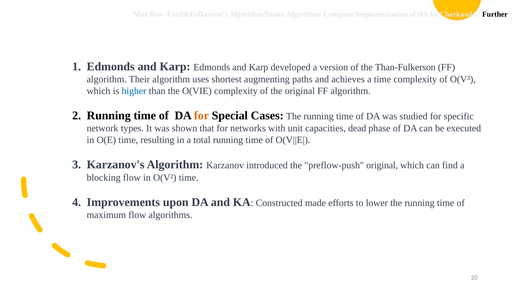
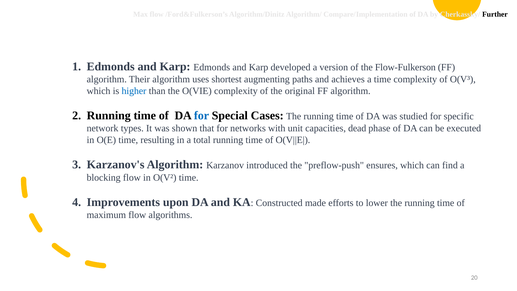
Than-Fulkerson: Than-Fulkerson -> Flow-Fulkerson (405, 67)
for colour: orange -> blue (201, 116)
preflow-push original: original -> ensures (382, 165)
